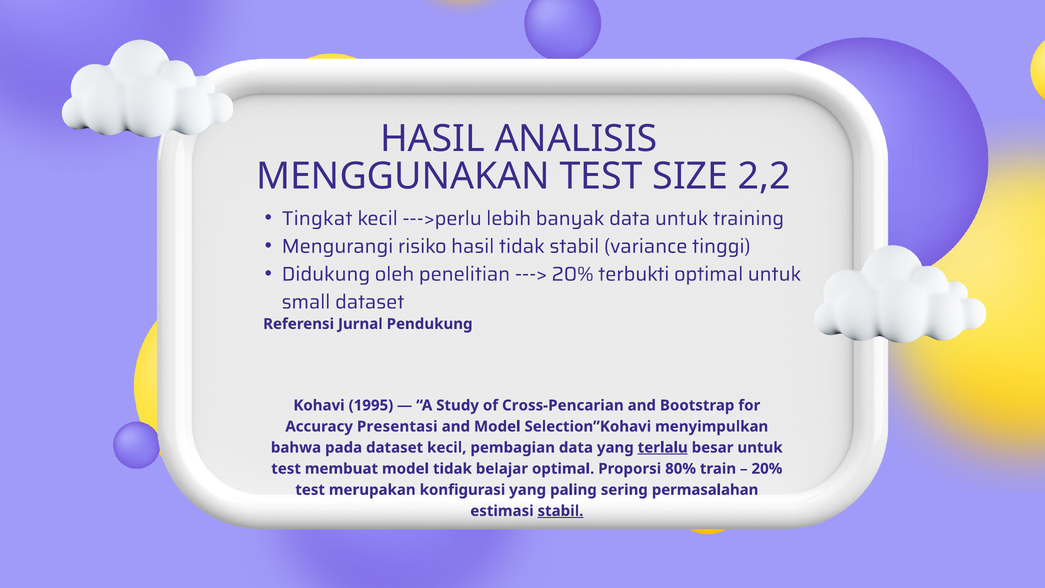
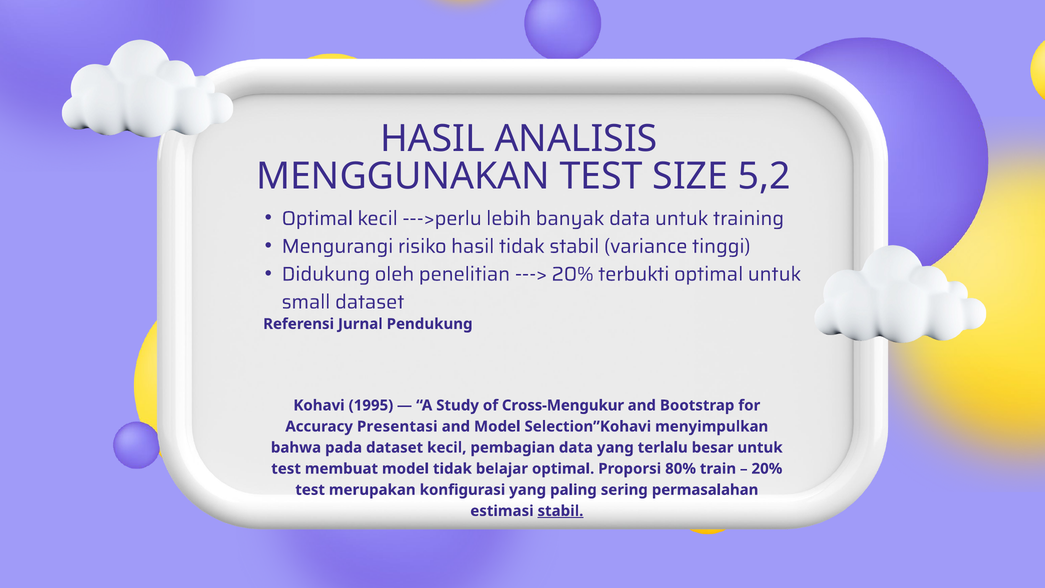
2,2: 2,2 -> 5,2 (764, 177)
Tingkat: Tingkat -> Optimal (317, 218)
Cross-Pencarian: Cross-Pencarian -> Cross-Mengukur (563, 405)
terlalu underline: present -> none (663, 447)
